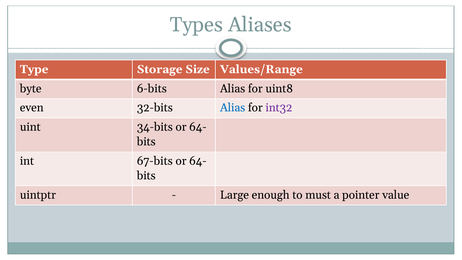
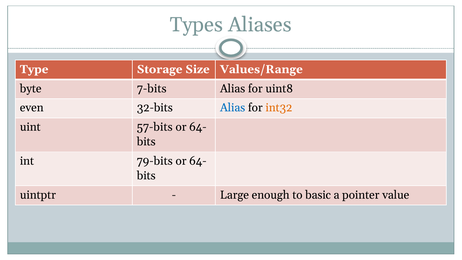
6-bits: 6-bits -> 7-bits (152, 89)
int32 colour: purple -> orange (279, 108)
34-bits: 34-bits -> 57-bits (155, 127)
67-bits: 67-bits -> 79-bits (155, 161)
must: must -> basic (318, 195)
